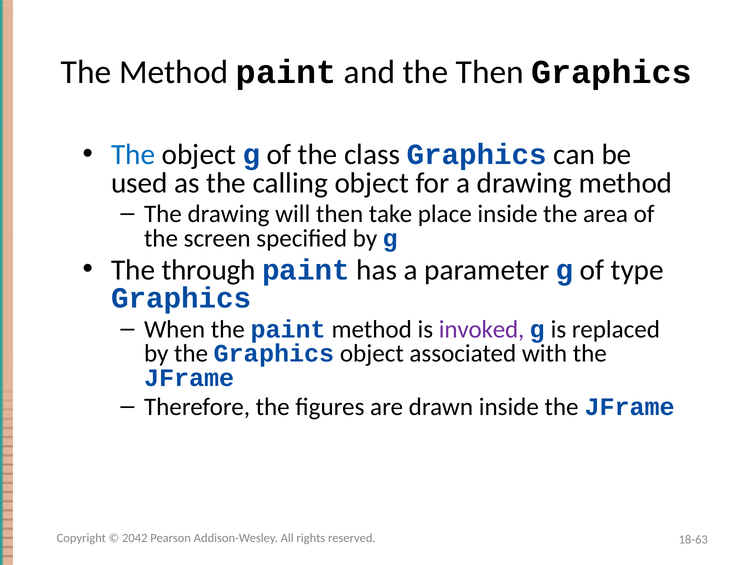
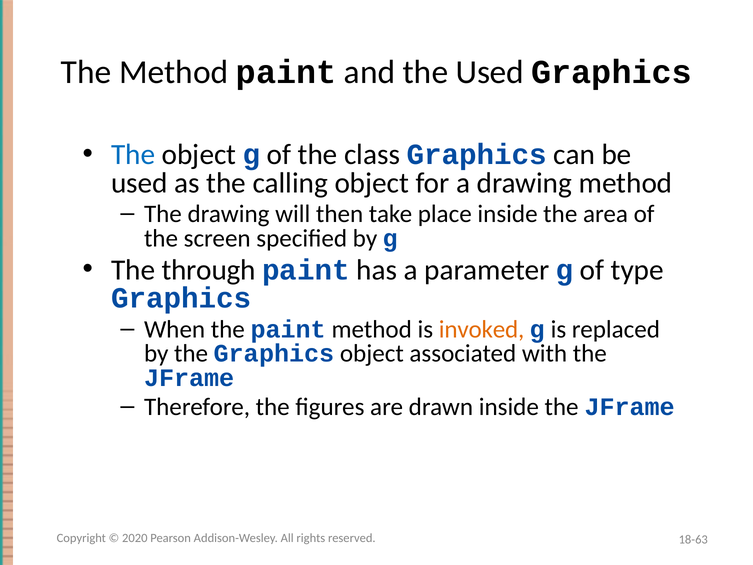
the Then: Then -> Used (490, 72)
invoked colour: purple -> orange (482, 329)
2042: 2042 -> 2020 (135, 538)
